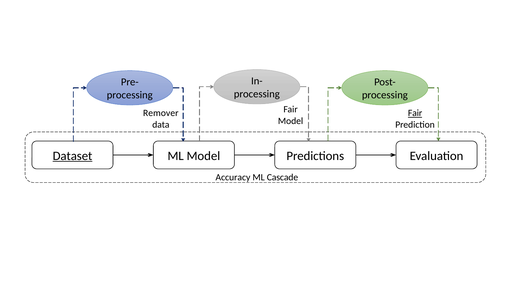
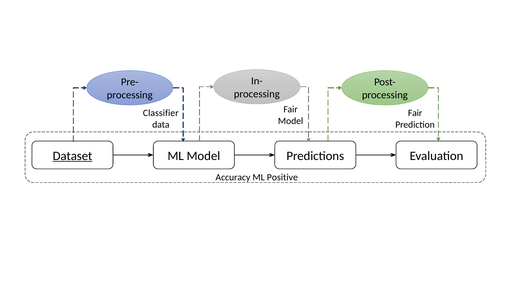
Remover: Remover -> Classifier (161, 113)
Fair underline: present -> none (415, 113)
Cascade: Cascade -> Positive (282, 177)
